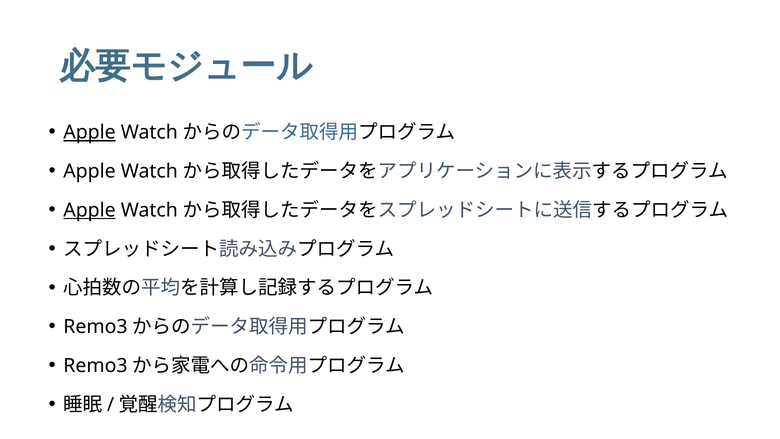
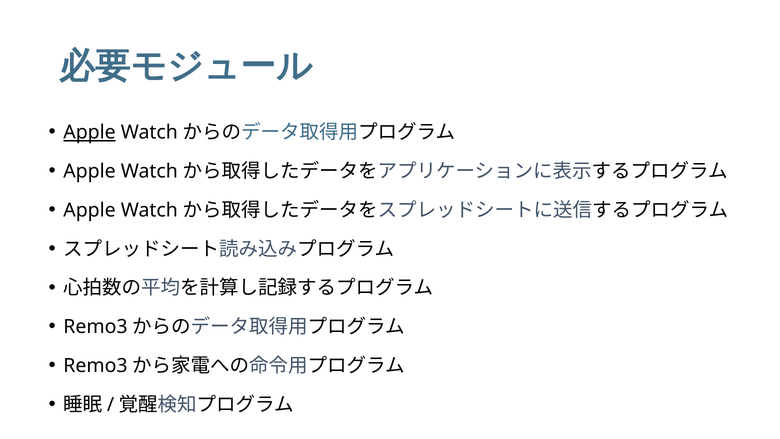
Apple underline: present -> none (90, 210)
